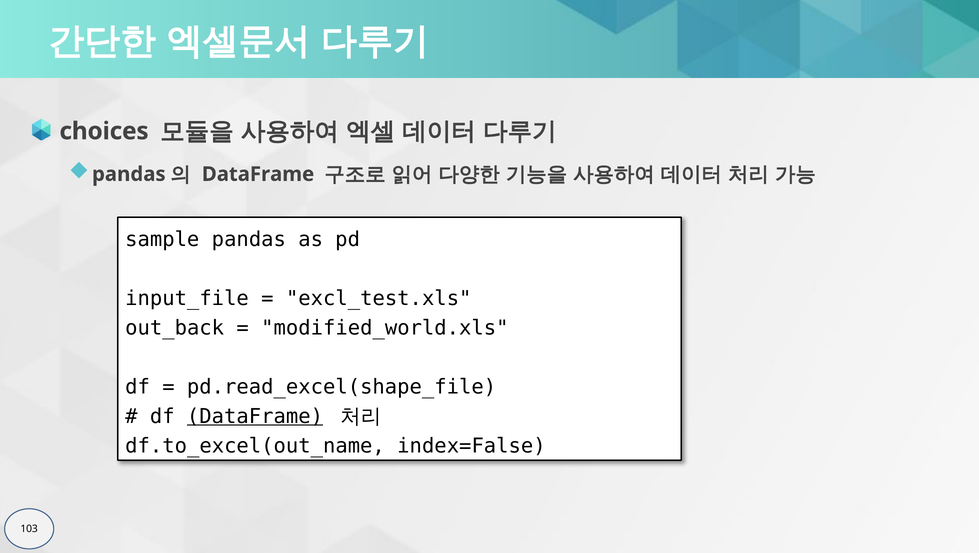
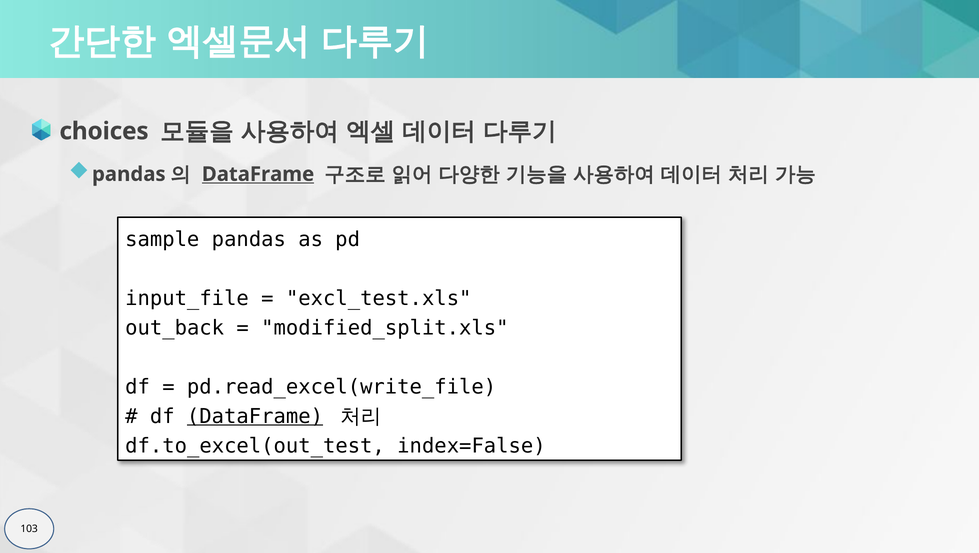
DataFrame underline: none -> present (258, 174)
modified_world.xls: modified_world.xls -> modified_split.xls (385, 328)
pd.read_excel(shape_file: pd.read_excel(shape_file -> pd.read_excel(write_file (342, 387)
df.to_excel(out_name: df.to_excel(out_name -> df.to_excel(out_test (255, 446)
